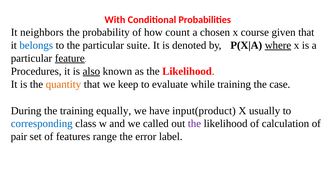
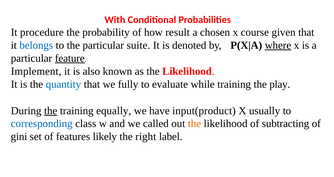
neighbors: neighbors -> procedure (42, 32)
count: count -> result (178, 32)
Procedures: Procedures -> Implement (36, 71)
also underline: present -> none (91, 71)
quantity colour: orange -> blue (63, 84)
keep: keep -> fully (128, 84)
case: case -> play (280, 84)
the underline: none -> present (51, 111)
the colour: purple -> orange (194, 124)
calculation: calculation -> subtracting (286, 124)
pair: pair -> gini (19, 137)
range: range -> likely (105, 137)
error: error -> right (146, 137)
